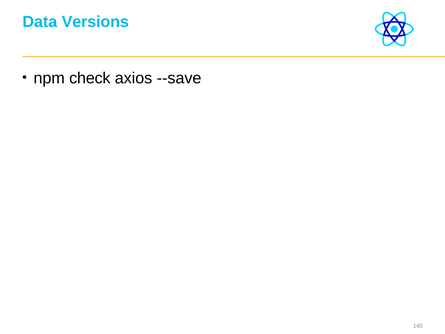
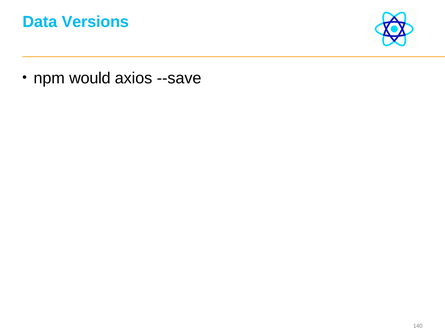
check: check -> would (90, 78)
